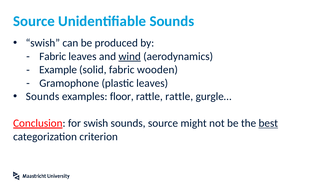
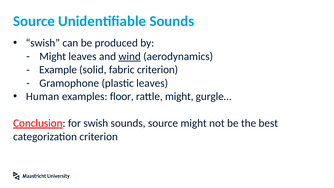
Fabric: Fabric -> Might (53, 56)
fabric wooden: wooden -> criterion (157, 70)
Sounds: Sounds -> Human (43, 96)
rattle rattle: rattle -> might (179, 96)
best underline: present -> none (268, 123)
